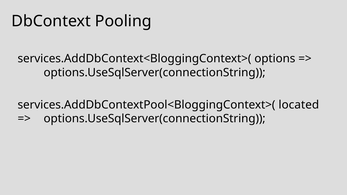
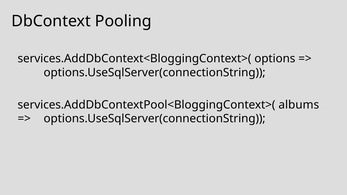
located: located -> albums (299, 105)
